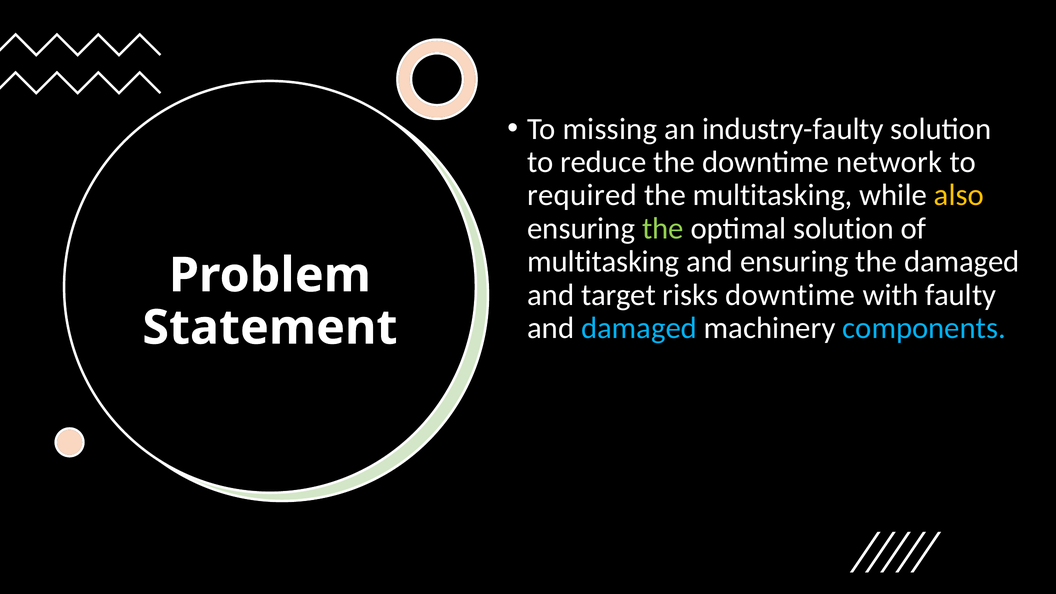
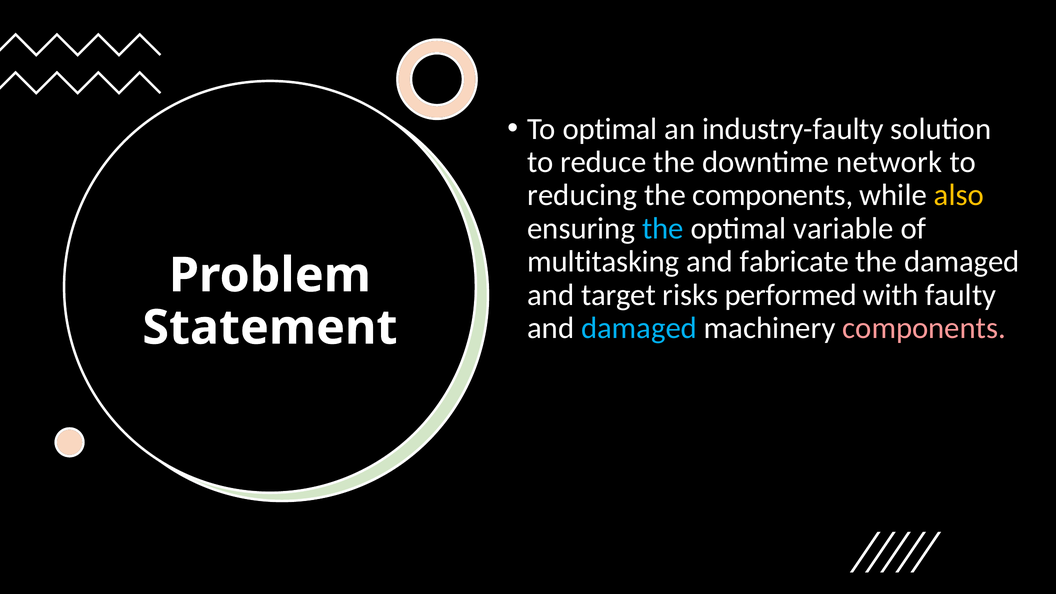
To missing: missing -> optimal (610, 129)
required: required -> reducing (582, 195)
the multitasking: multitasking -> components (773, 195)
the colour: light green -> light blue (663, 229)
optimal solution: solution -> variable (843, 229)
and ensuring: ensuring -> fabricate (794, 262)
risks downtime: downtime -> performed (791, 295)
components colour: light blue -> pink (924, 328)
